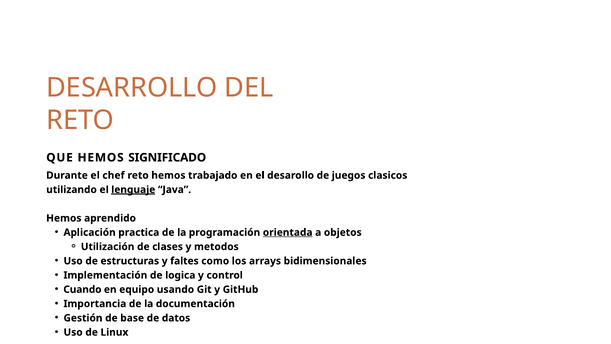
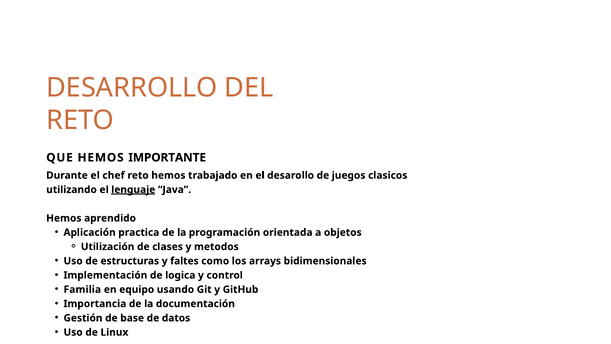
SIGNIFICADO: SIGNIFICADO -> IMPORTANTE (167, 157)
orientada underline: present -> none (288, 232)
Cuando: Cuando -> Familia (82, 289)
